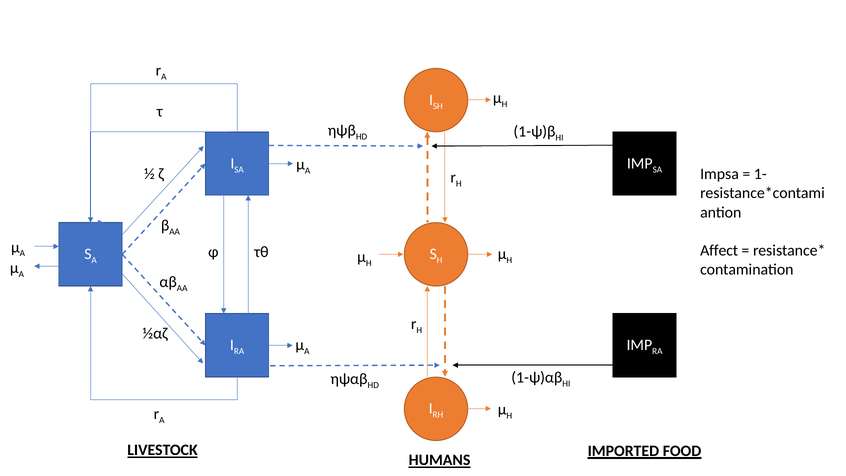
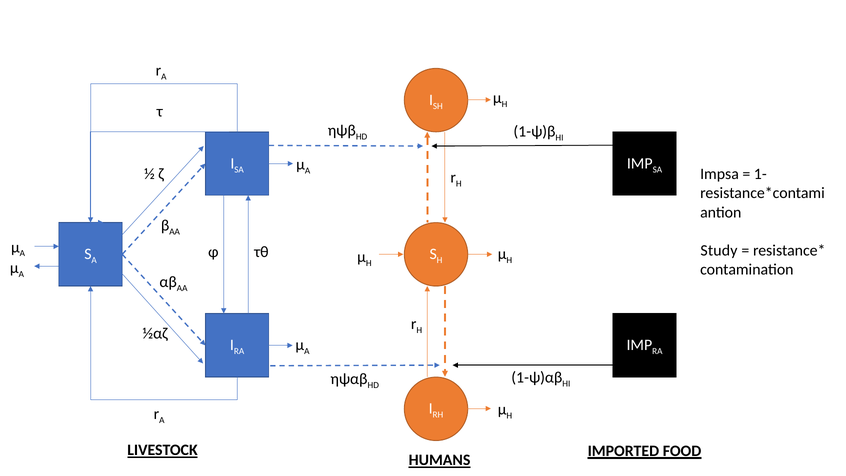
Affect: Affect -> Study (719, 250)
